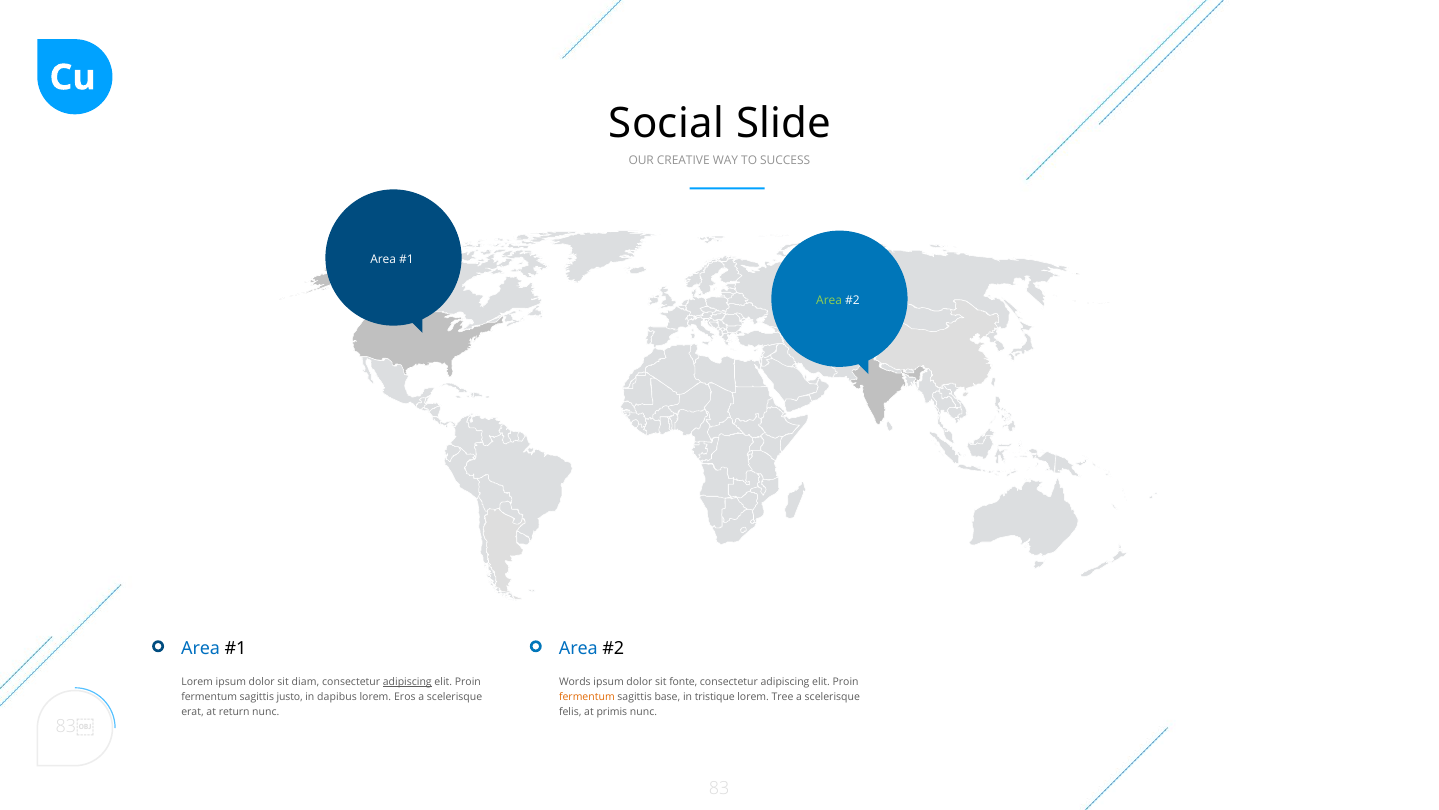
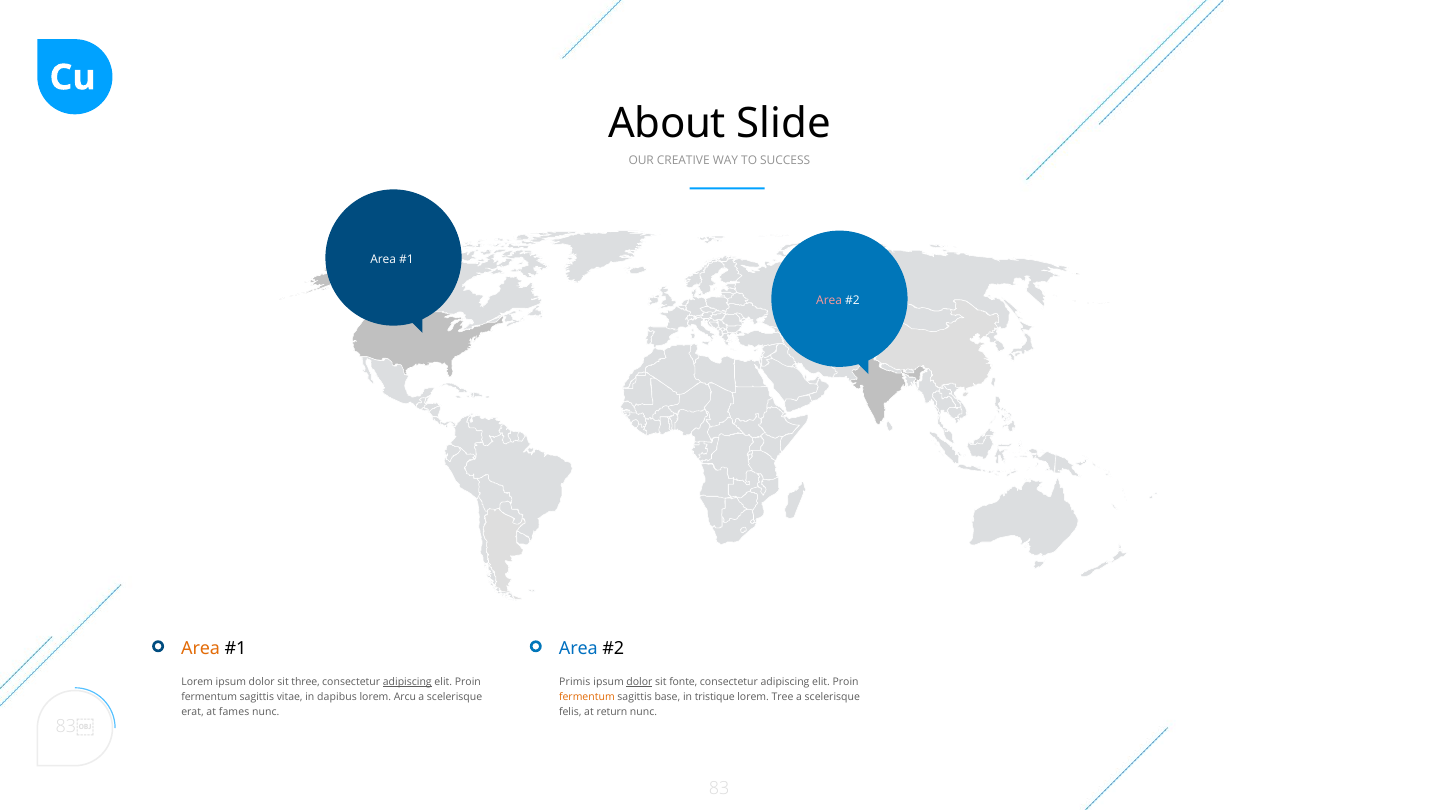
Social: Social -> About (667, 124)
Area colour: light green -> pink (829, 301)
Area colour: blue -> orange (201, 648)
diam: diam -> three (306, 682)
Words: Words -> Primis (575, 682)
dolor underline: none -> present (639, 682)
justo: justo -> vitae (290, 697)
Eros: Eros -> Arcu (405, 697)
return: return -> fames (234, 712)
primis: primis -> return (612, 712)
